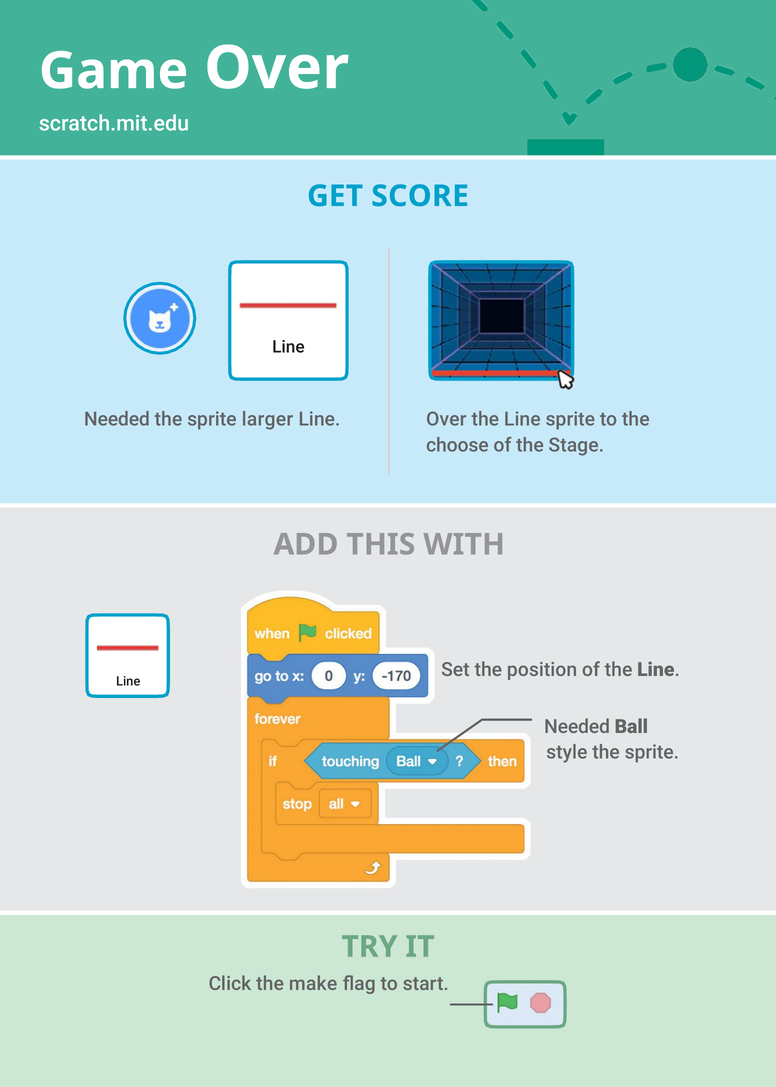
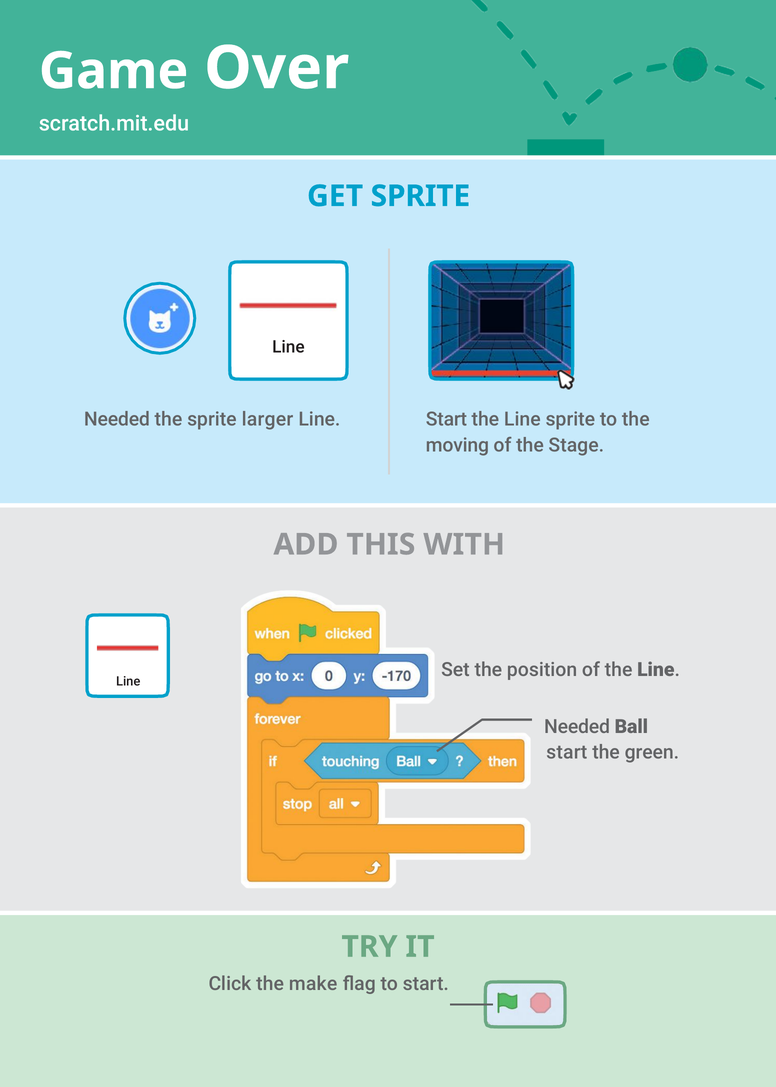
GET SCORE: SCORE -> SPRITE (420, 196)
Over: Over -> Start (446, 419)
choose: choose -> moving (457, 445)
style: style -> start (567, 752)
sprite: sprite -> green (652, 752)
